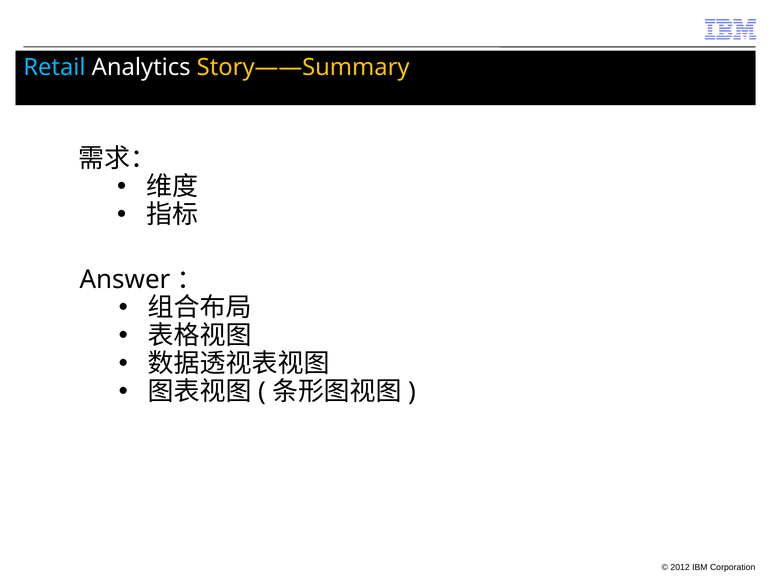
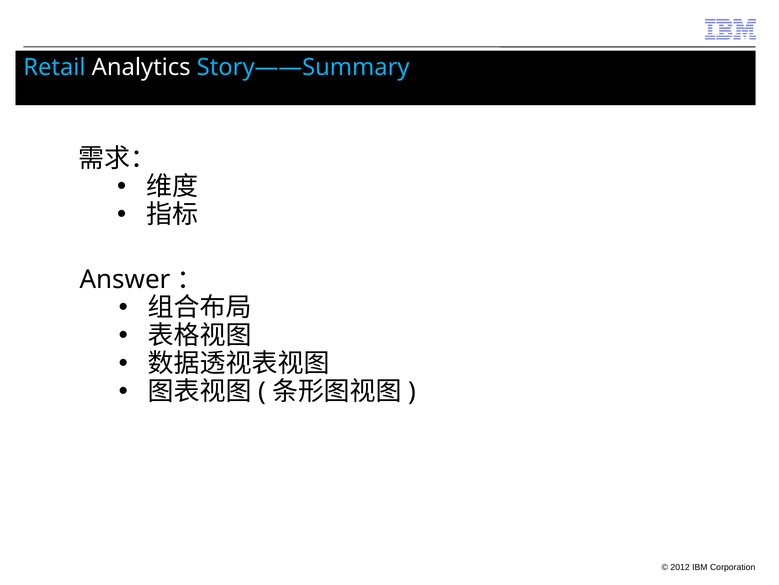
Story——Summary colour: yellow -> light blue (303, 67)
